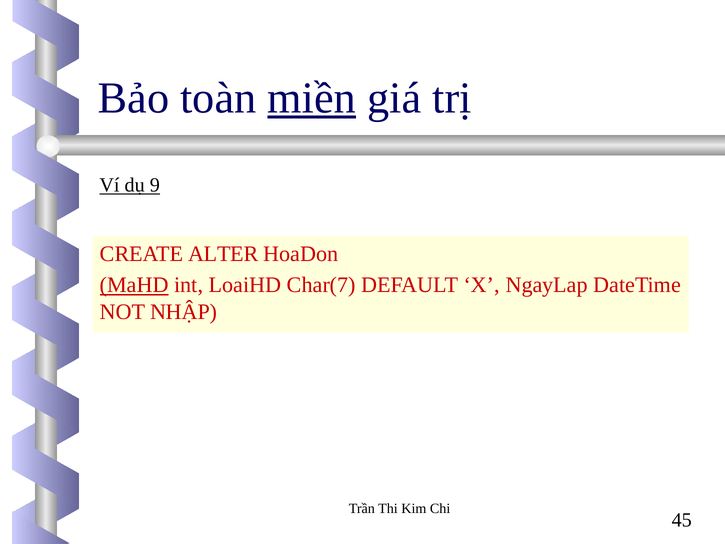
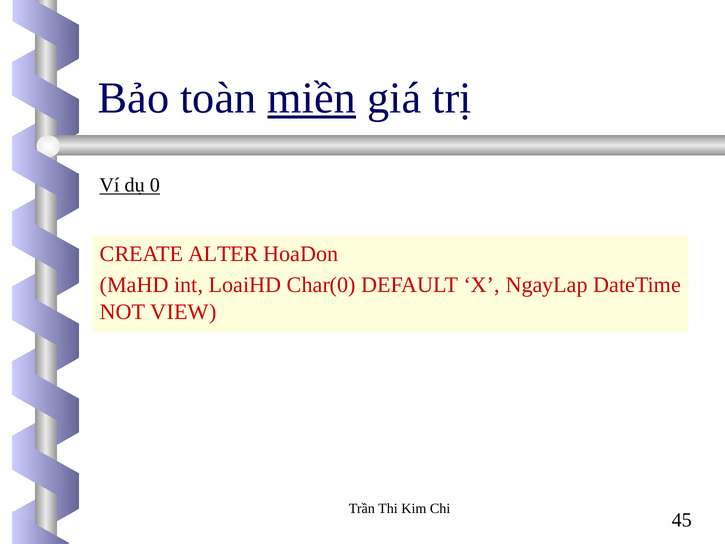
9: 9 -> 0 (155, 185)
MaHD underline: present -> none (134, 285)
Char(7: Char(7 -> Char(0 (321, 285)
NHẬP: NHẬP -> VIEW (183, 312)
